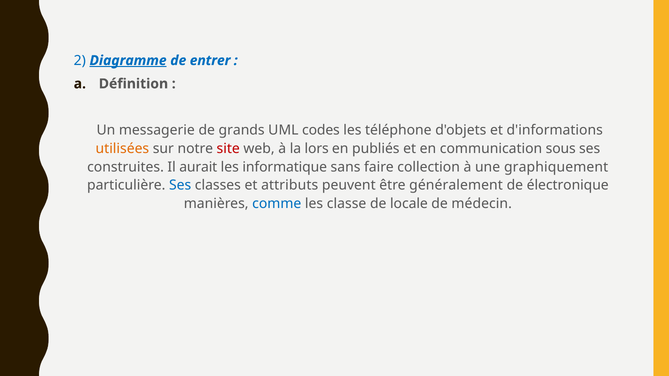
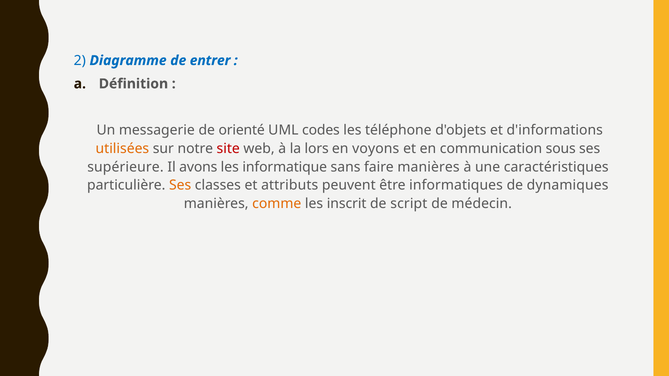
Diagramme underline: present -> none (128, 61)
grands: grands -> orienté (242, 130)
publiés: publiés -> voyons (376, 149)
construites: construites -> supérieure (125, 167)
aurait: aurait -> avons (198, 167)
faire collection: collection -> manières (429, 167)
graphiquement: graphiquement -> caractéristiques (556, 167)
Ses colour: blue -> orange (180, 186)
généralement: généralement -> informatiques (456, 186)
électronique: électronique -> dynamiques (568, 186)
comme colour: blue -> orange (277, 204)
classe: classe -> inscrit (347, 204)
locale: locale -> script (409, 204)
